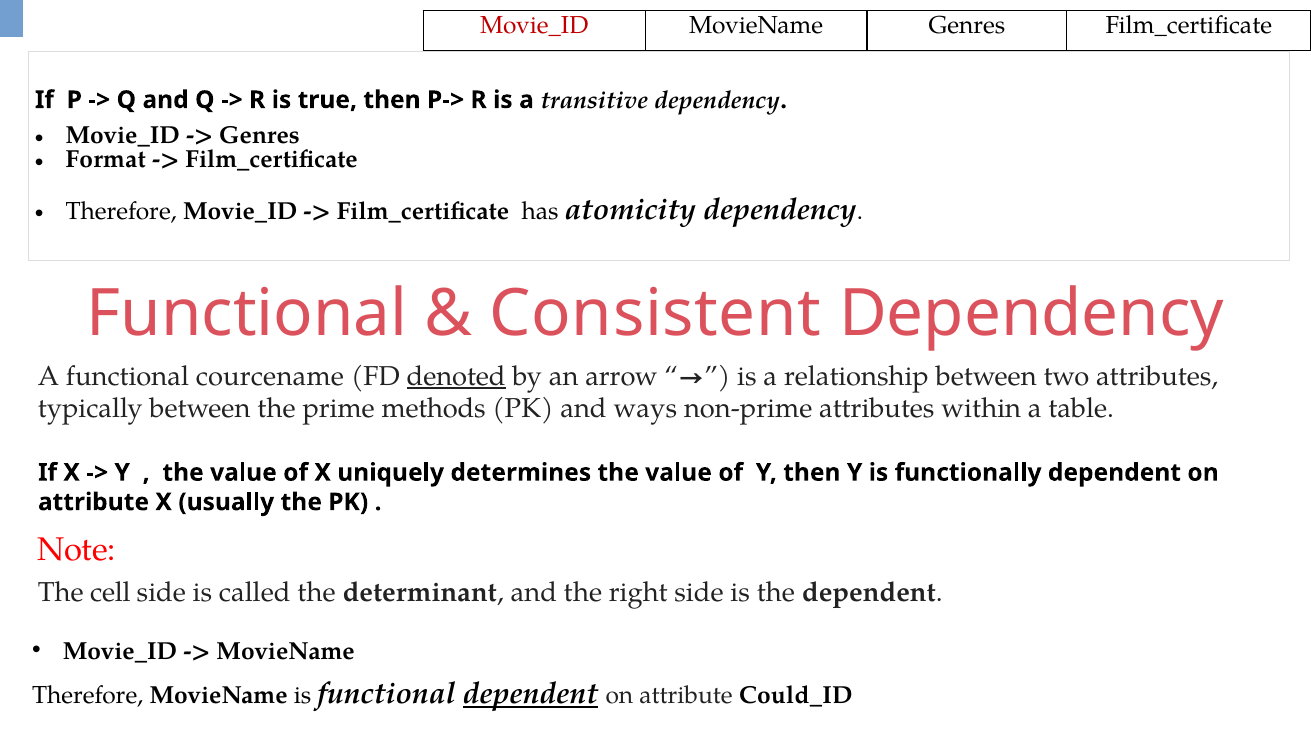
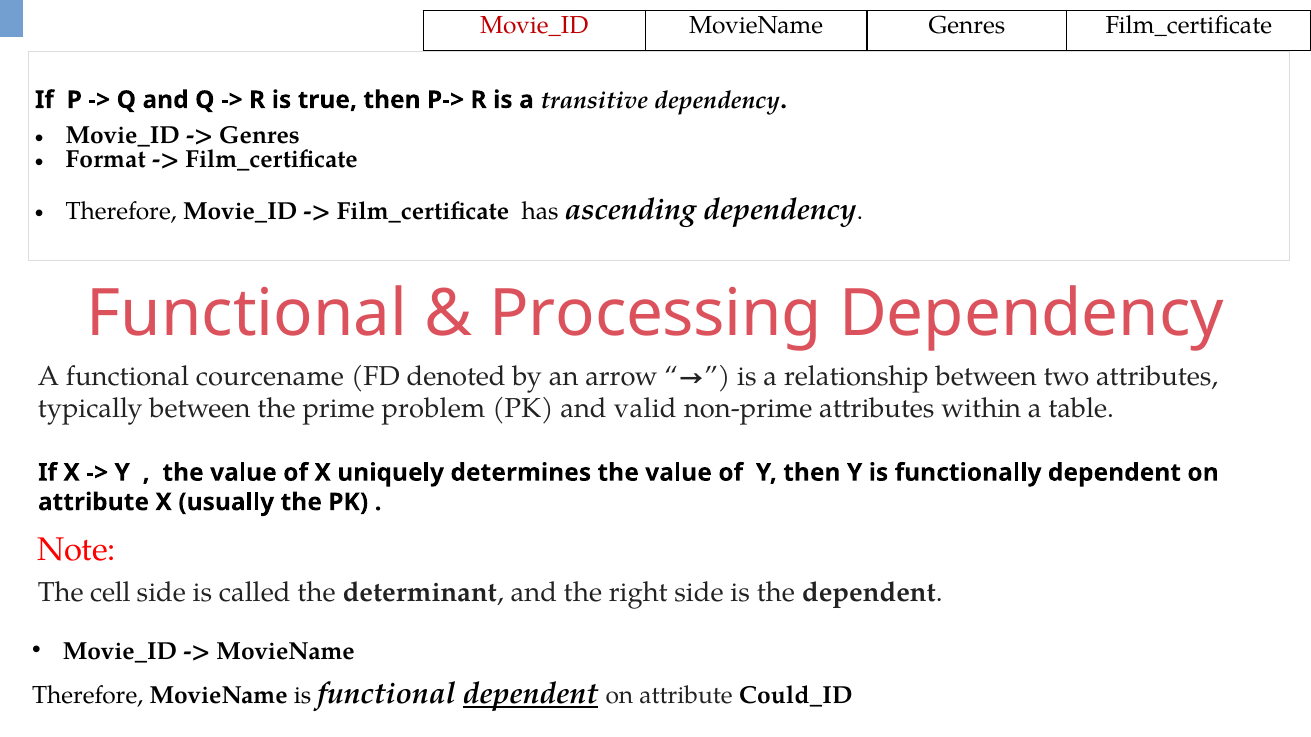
atomicity: atomicity -> ascending (630, 210)
Consistent: Consistent -> Processing (656, 314)
denoted underline: present -> none (456, 376)
methods: methods -> problem (433, 409)
ways: ways -> valid (645, 409)
